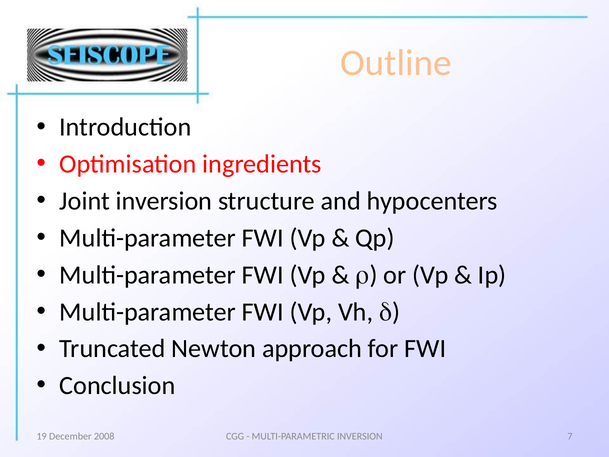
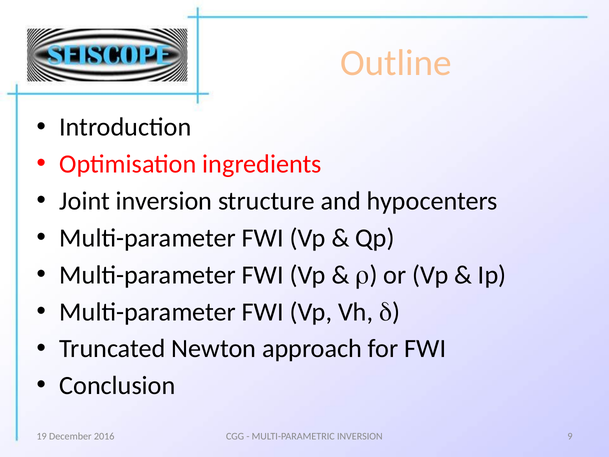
2008: 2008 -> 2016 (104, 436)
7: 7 -> 9 (570, 436)
